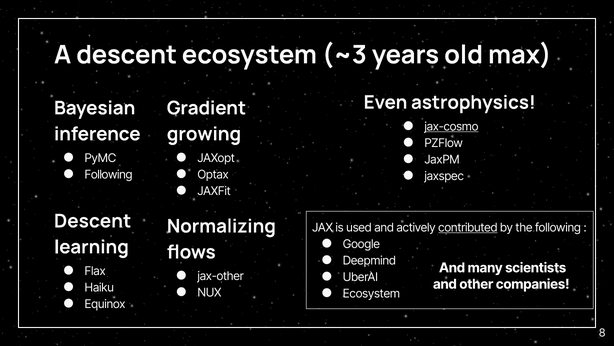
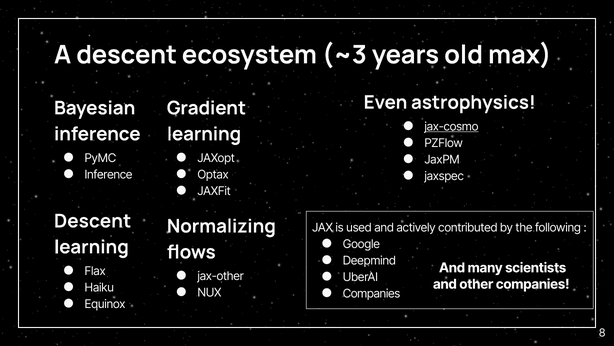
growing: growing -> learning (204, 134)
Following: Following -> Inference (109, 174)
contributed underline: present -> none (468, 227)
Ecosystem: Ecosystem -> Companies (371, 293)
